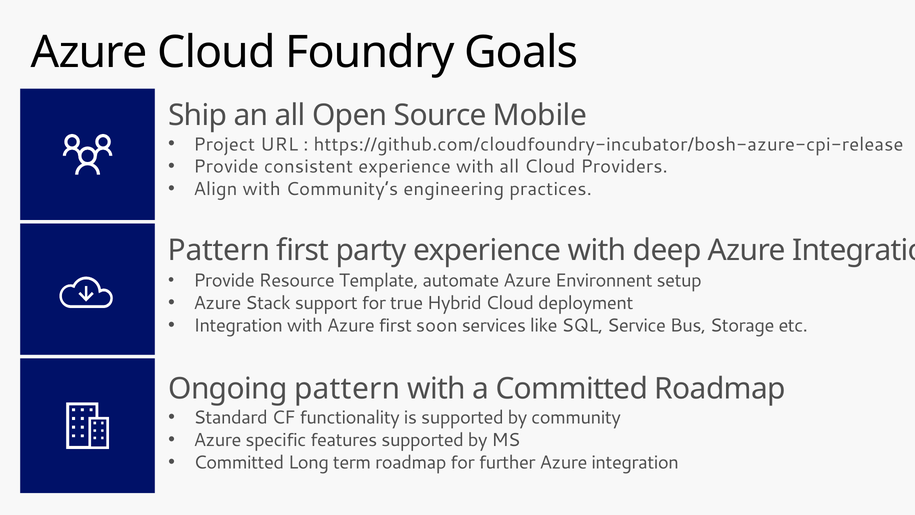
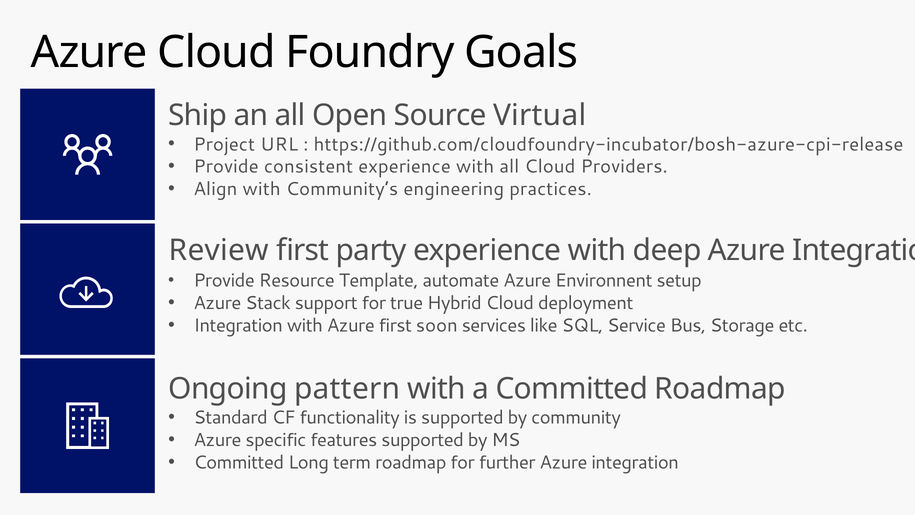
Mobile: Mobile -> Virtual (540, 115)
Pattern: Pattern -> Review (219, 250)
